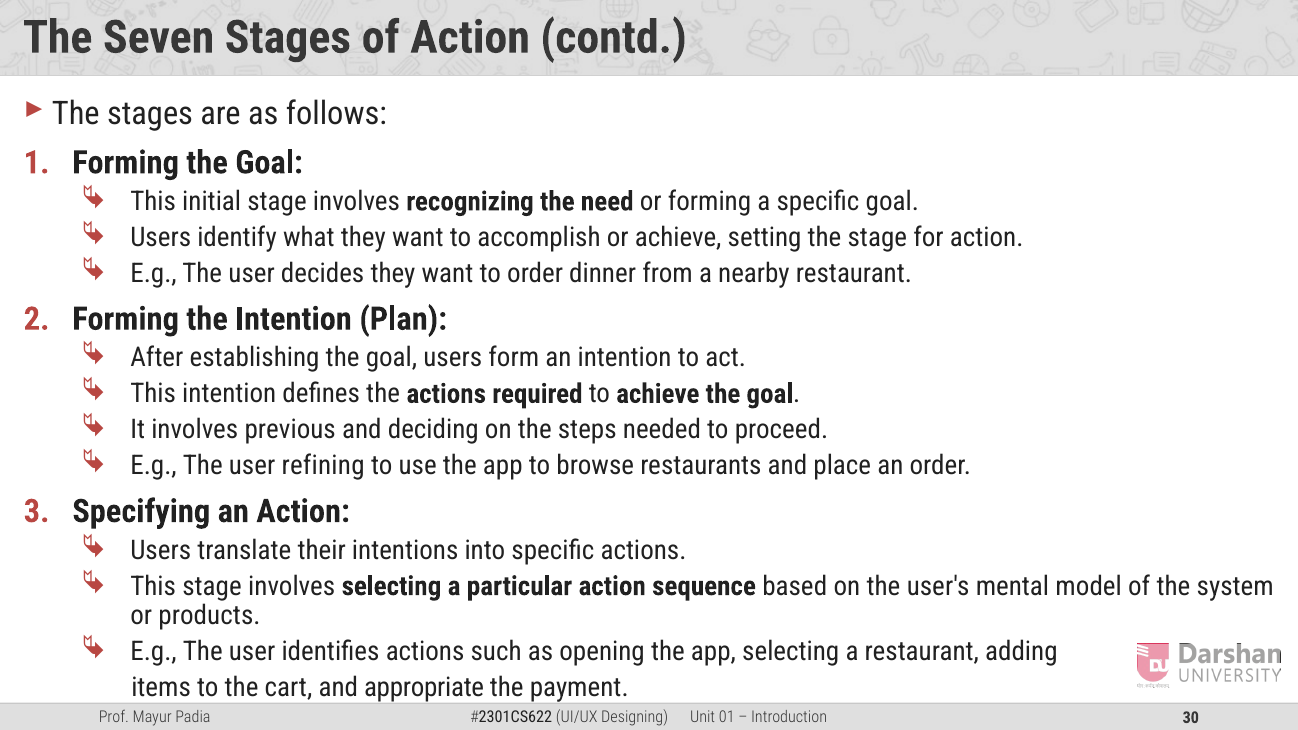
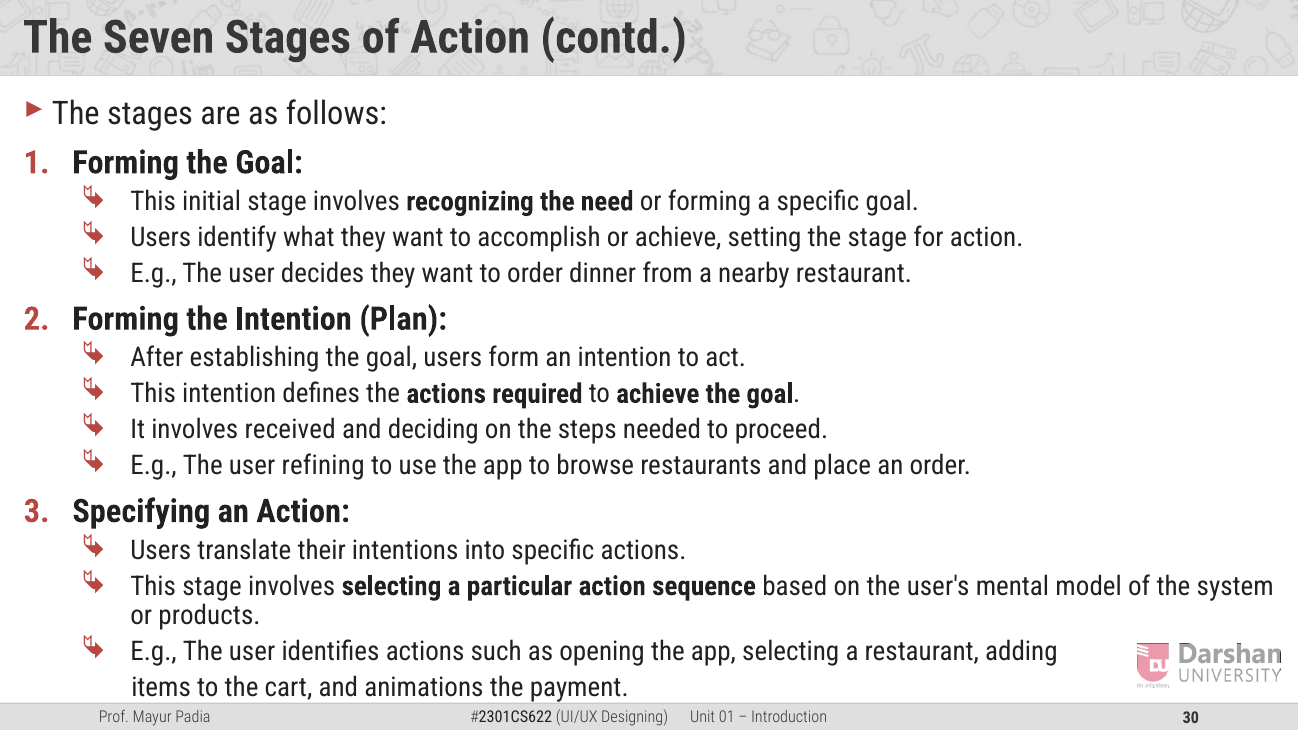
previous: previous -> received (290, 430)
appropriate: appropriate -> animations (424, 687)
